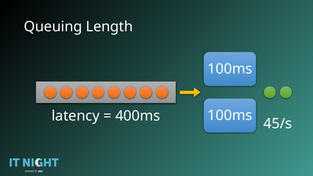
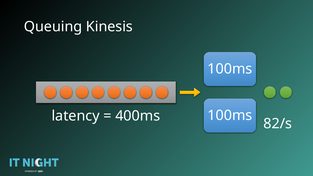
Length: Length -> Kinesis (109, 27)
45/s: 45/s -> 82/s (278, 124)
